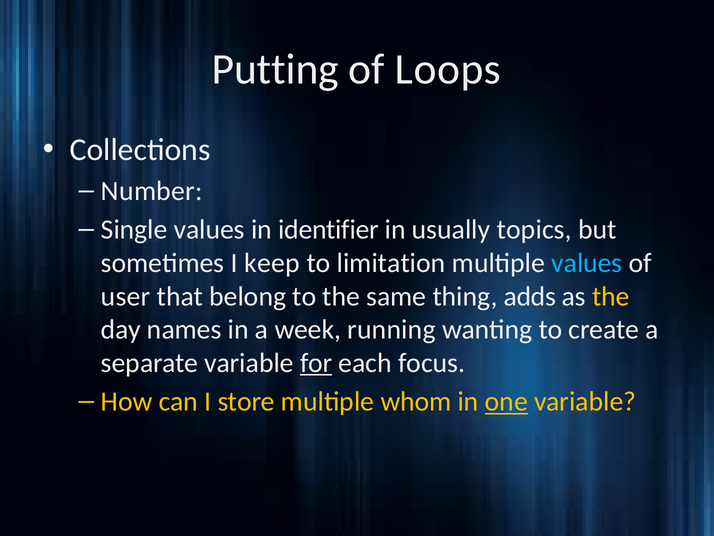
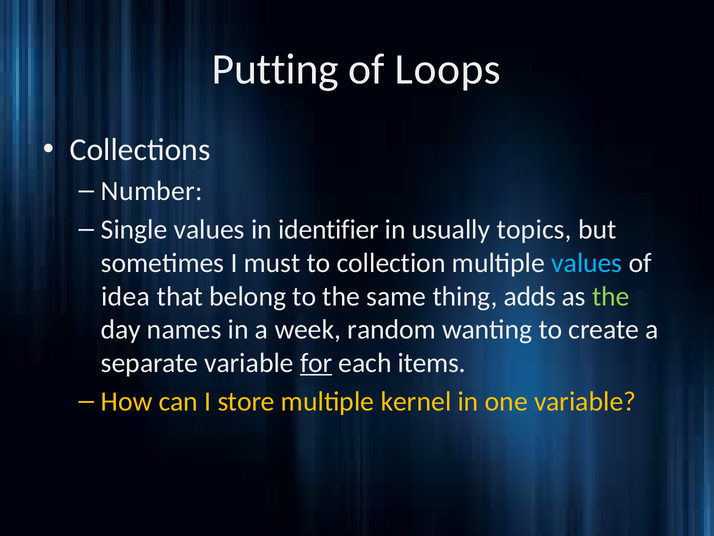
keep: keep -> must (272, 263)
limitation: limitation -> collection (391, 263)
user: user -> idea (126, 296)
the colour: yellow -> light green (611, 296)
running: running -> random (392, 329)
focus: focus -> items (432, 363)
whom: whom -> kernel (416, 401)
one underline: present -> none (506, 401)
